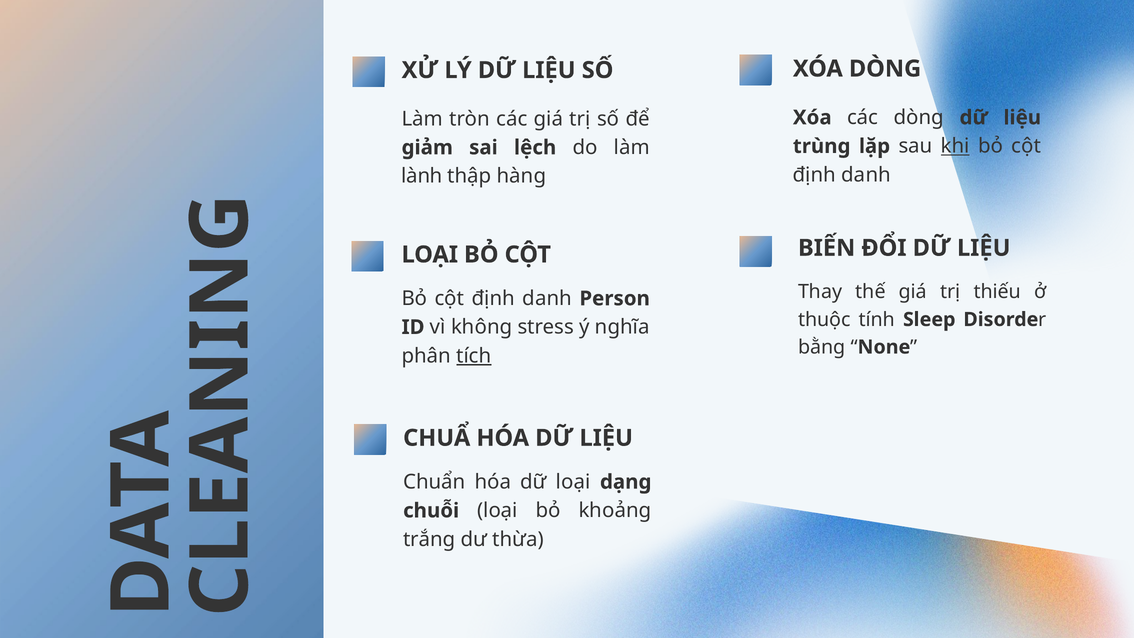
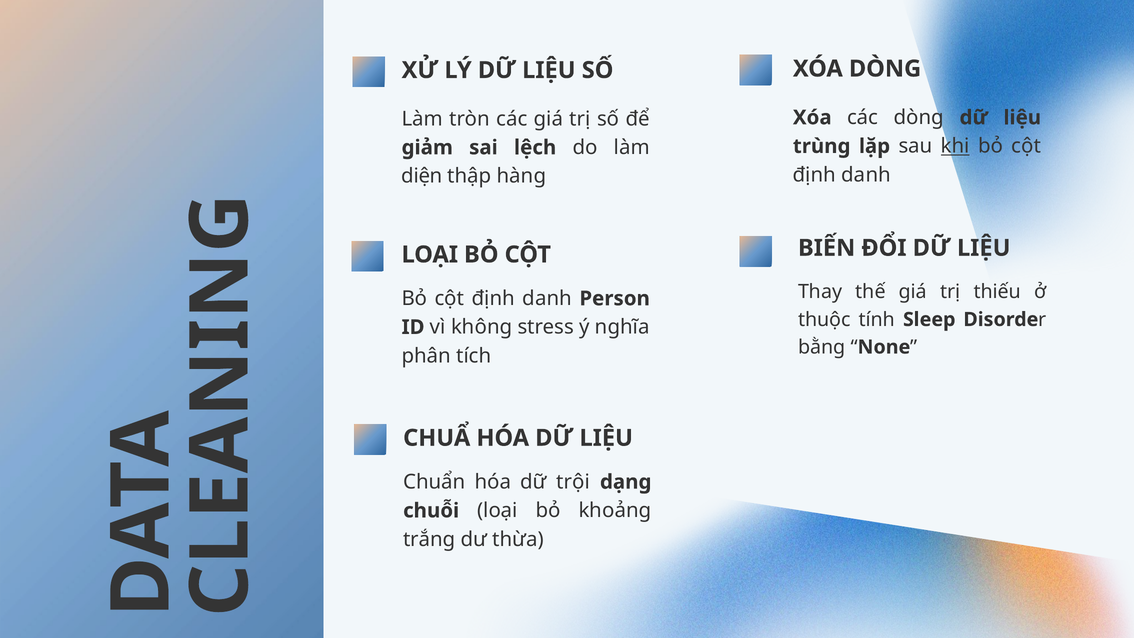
lành: lành -> diện (422, 176)
tích underline: present -> none (474, 356)
dữ loại: loại -> trội (573, 482)
